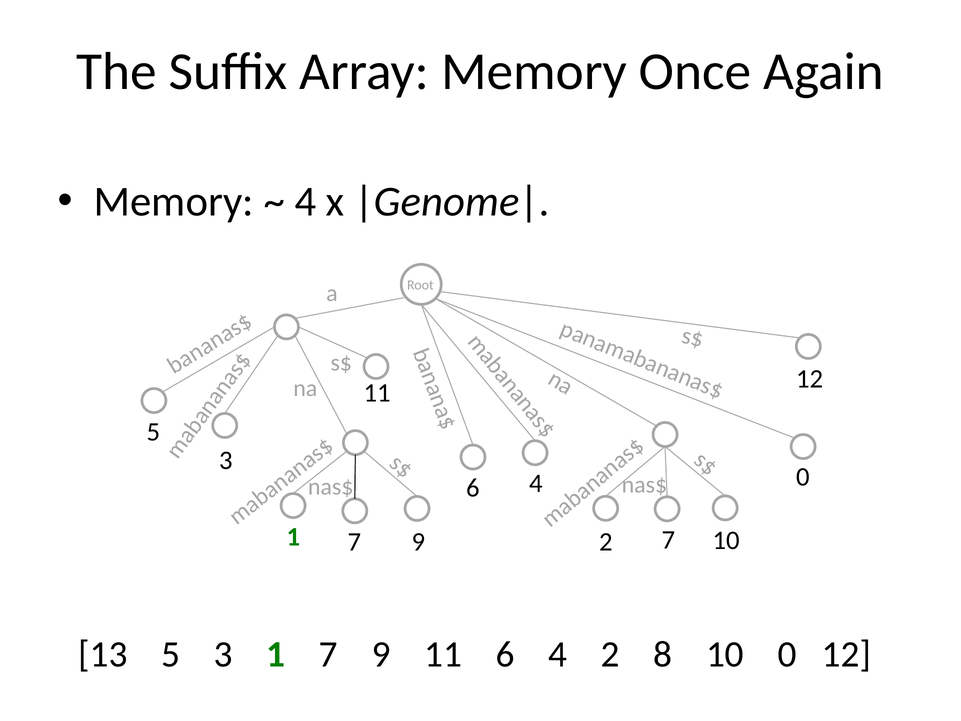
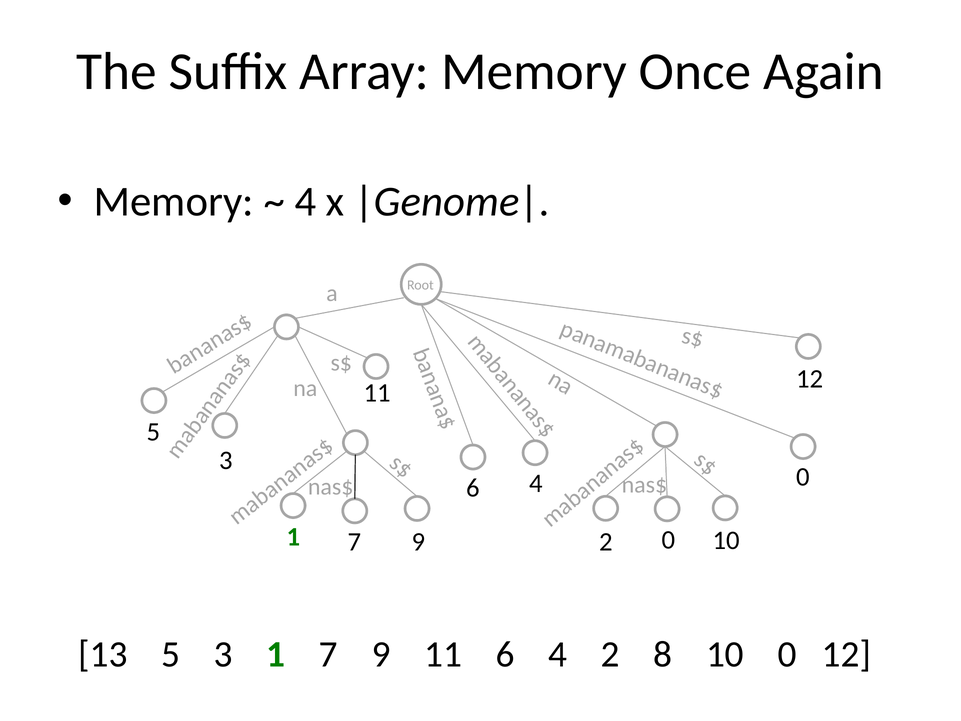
2 7: 7 -> 0 (668, 540)
